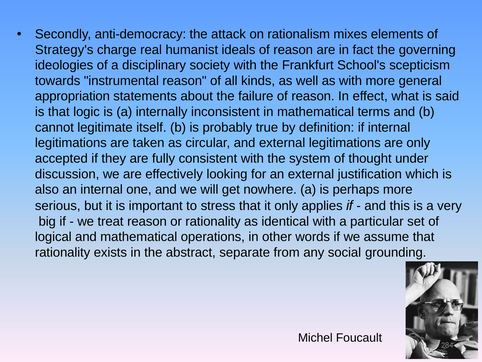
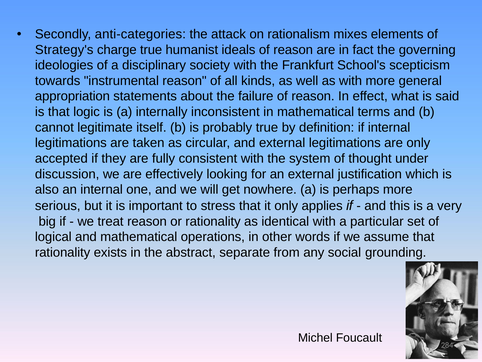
anti-democracy: anti-democracy -> anti-categories (140, 34)
charge real: real -> true (151, 50)
